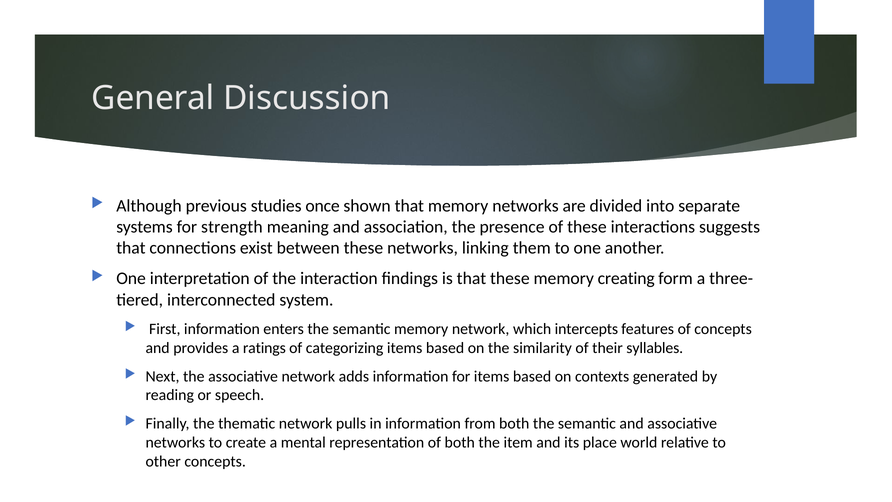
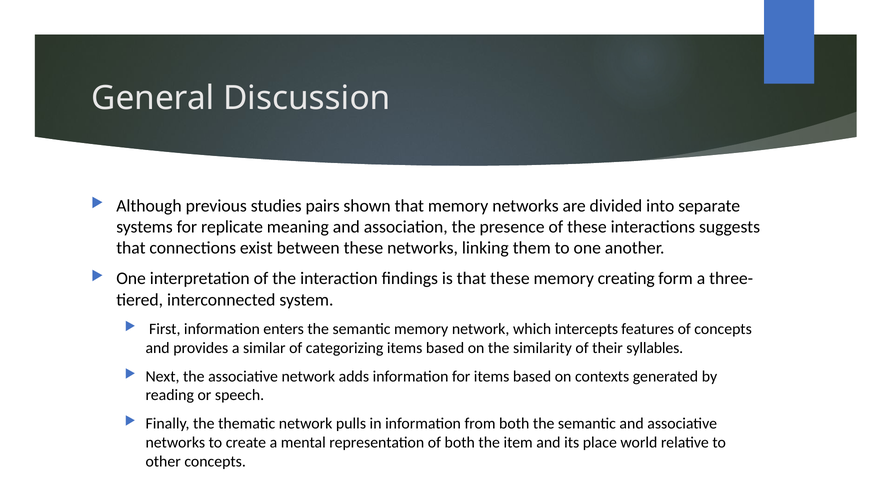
once: once -> pairs (323, 206)
strength: strength -> replicate (232, 227)
ratings: ratings -> similar (264, 348)
